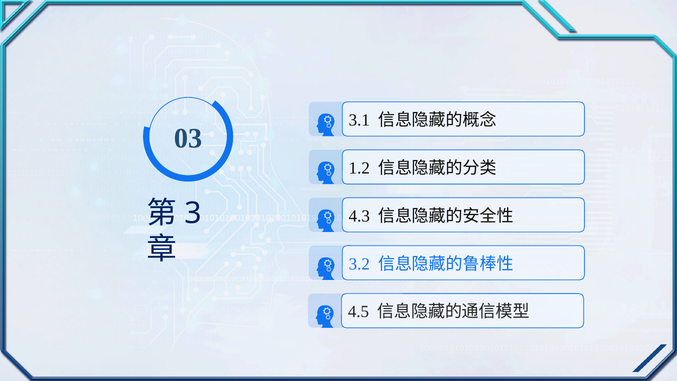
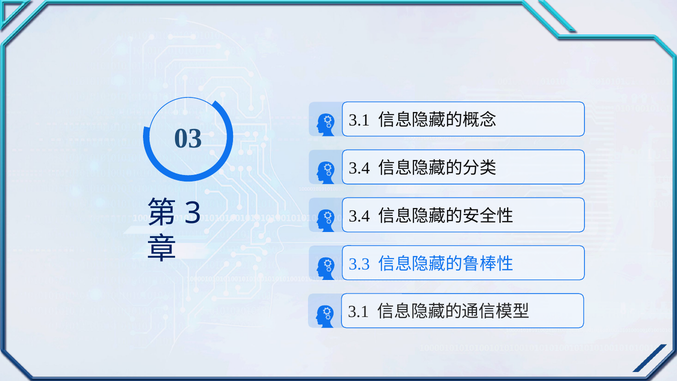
1.2: 1.2 -> 3.4 (359, 168)
4.3: 4.3 -> 3.4 (359, 216)
3.2: 3.2 -> 3.3 (359, 264)
4.5: 4.5 -> 3.1 (358, 312)
